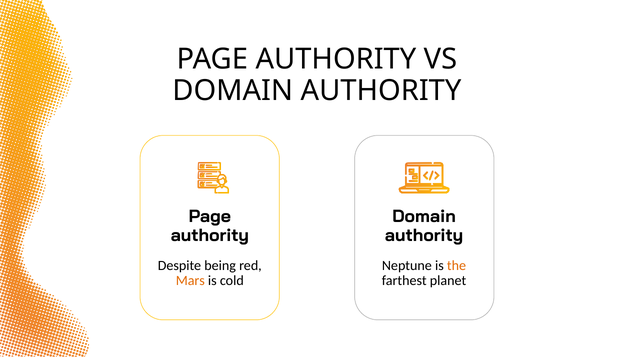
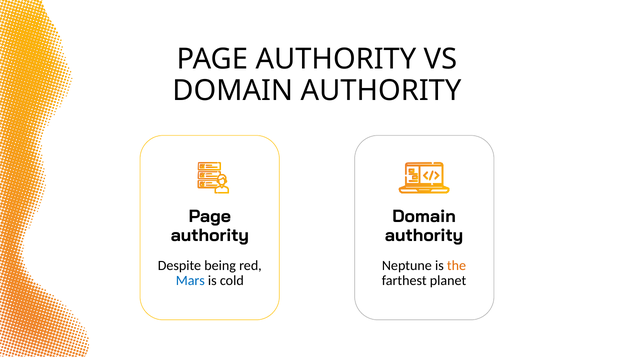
Mars colour: orange -> blue (190, 281)
